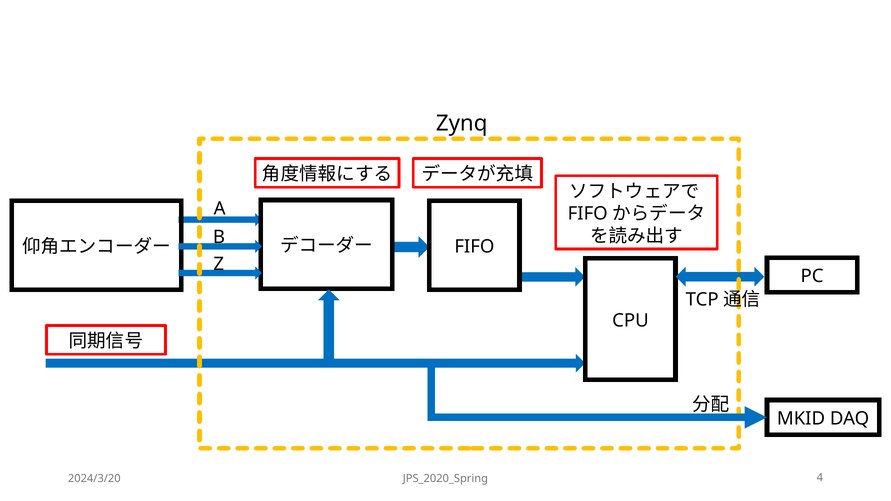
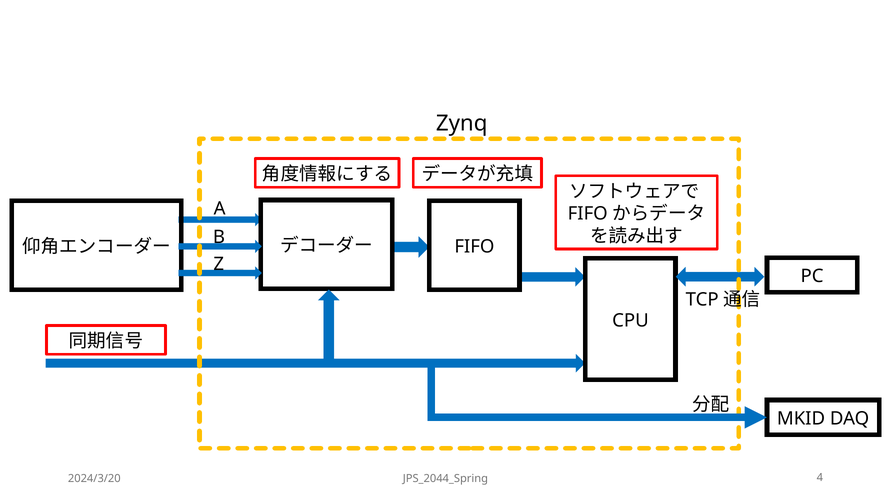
JPS_2020_Spring: JPS_2020_Spring -> JPS_2044_Spring (445, 479)
